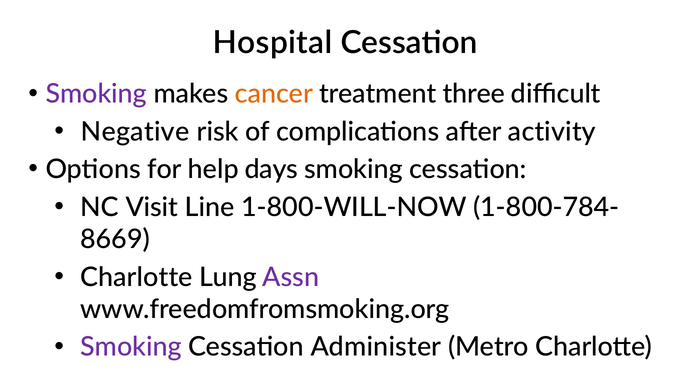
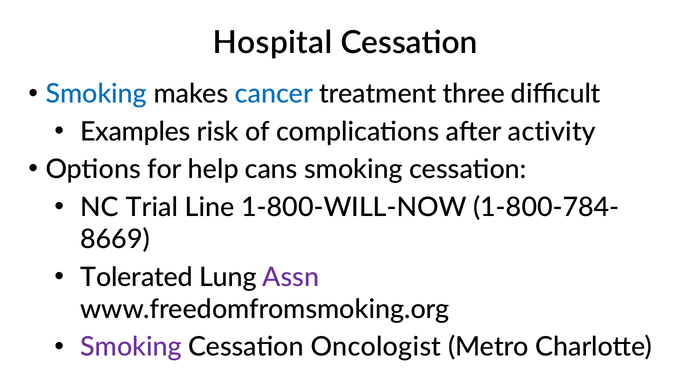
Smoking colour: purple -> blue (96, 94)
cancer colour: orange -> blue (274, 94)
Negative: Negative -> Examples (135, 132)
days: days -> cans (271, 170)
Visit: Visit -> Trial (152, 207)
Charlotte: Charlotte -> Tolerated (137, 277)
Administer: Administer -> Oncologist (376, 347)
